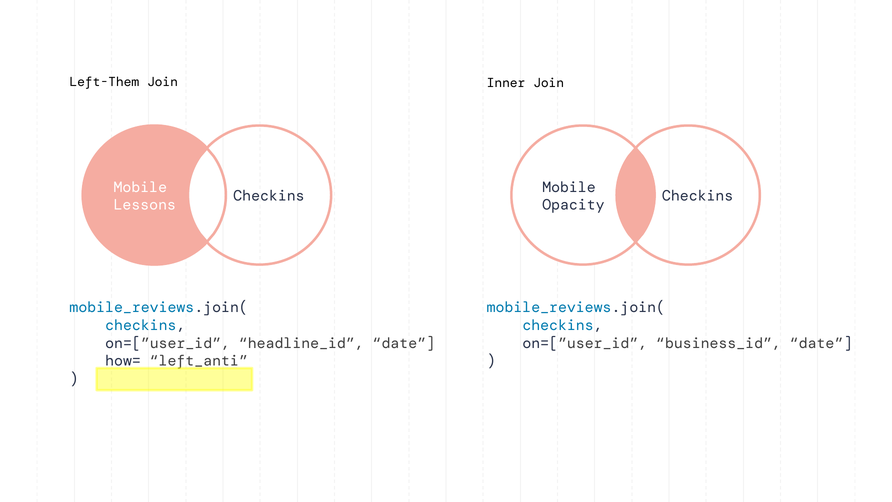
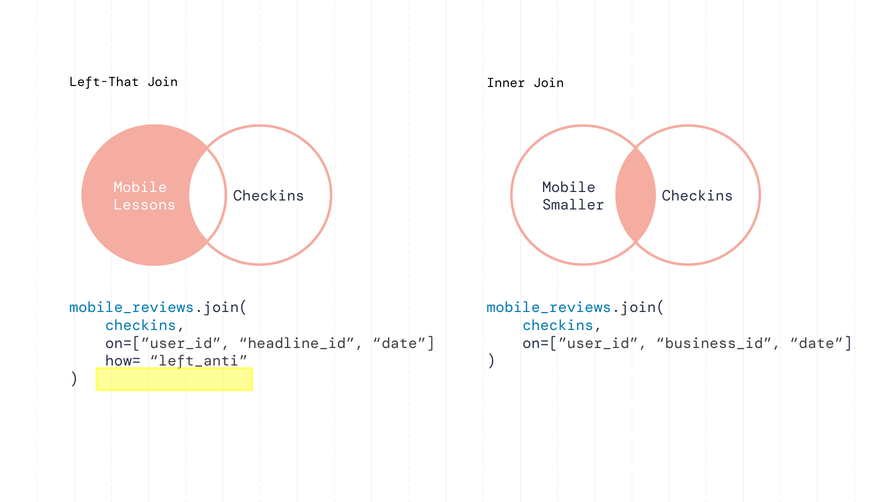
Left-Them: Left-Them -> Left-That (104, 82)
Opacity: Opacity -> Smaller (573, 205)
